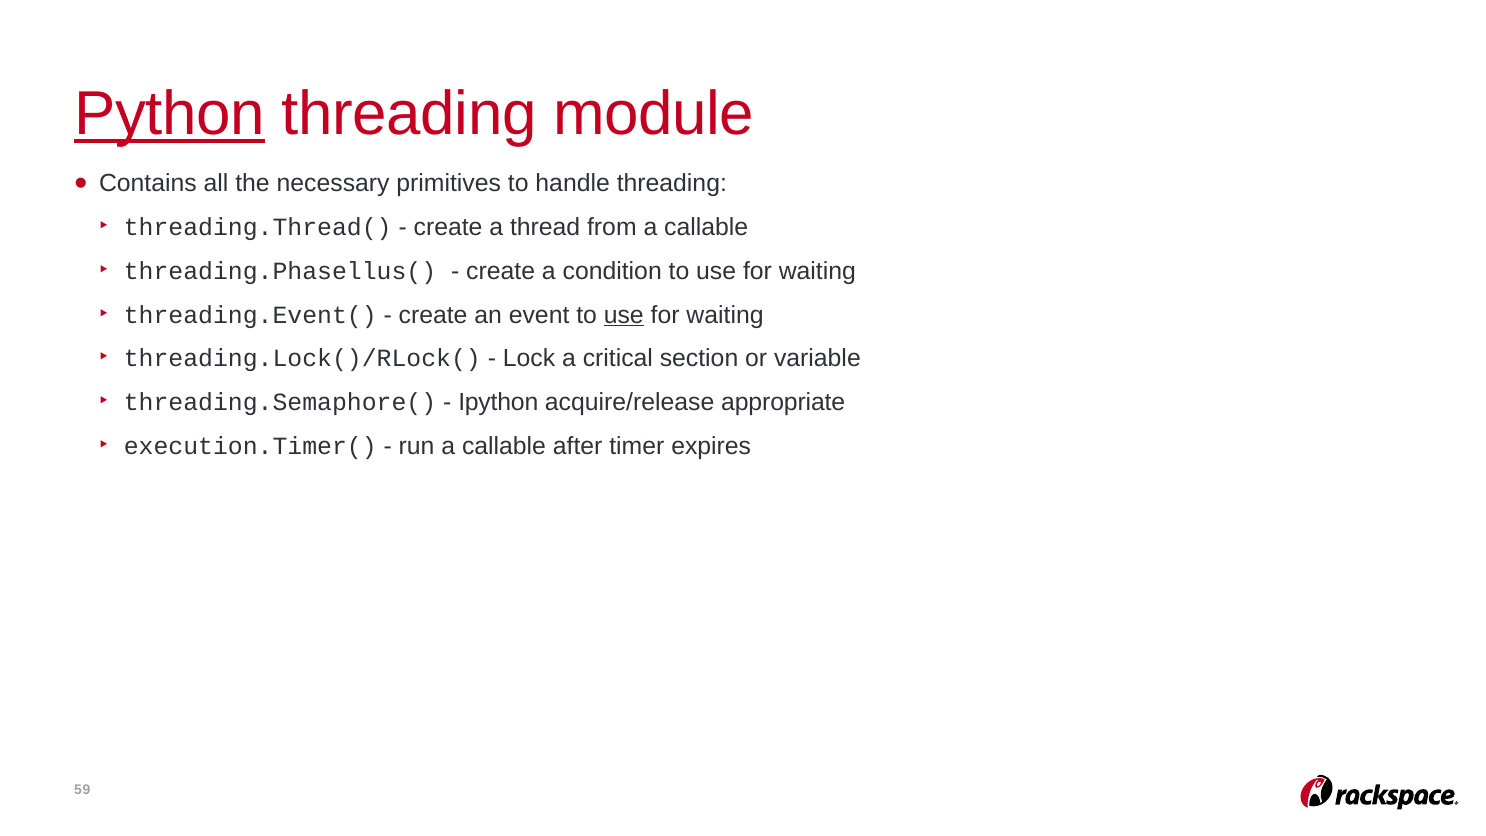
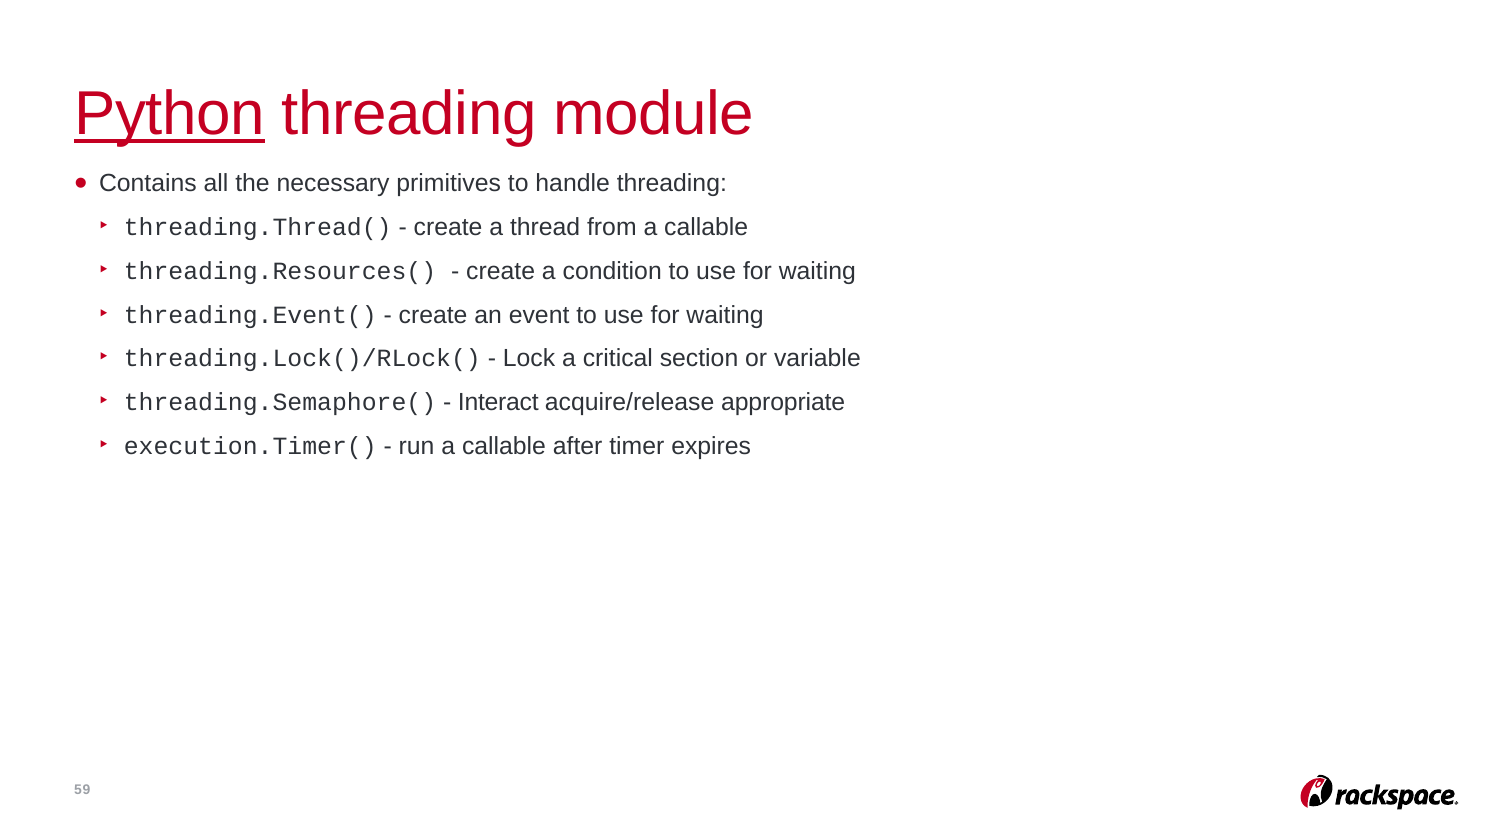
threading.Phasellus(: threading.Phasellus( -> threading.Resources( (280, 271)
use underline: present -> none (624, 315)
Ipython: Ipython -> Interact (498, 402)
